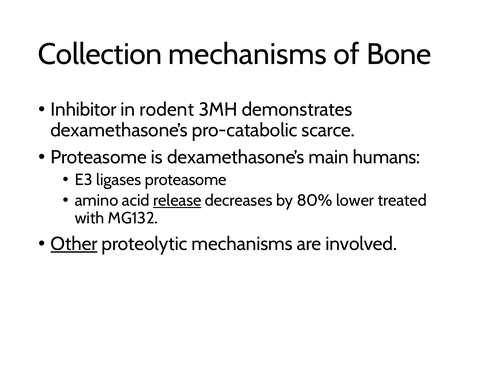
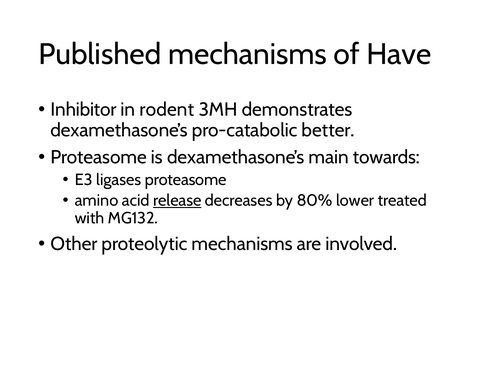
Collection: Collection -> Published (100, 55)
Bone: Bone -> Have (399, 55)
scarce: scarce -> better (328, 130)
humans: humans -> towards (386, 157)
Other underline: present -> none (74, 244)
